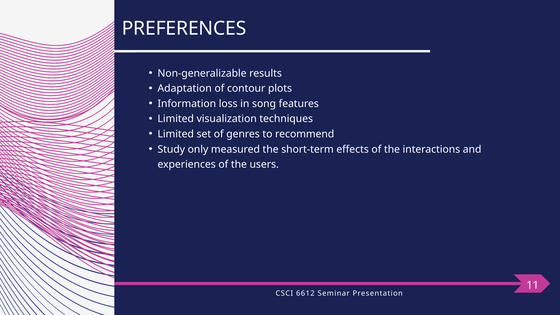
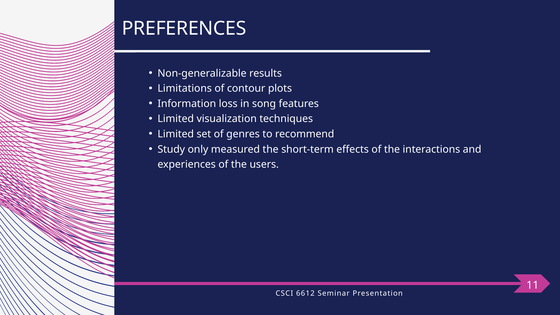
Adaptation: Adaptation -> Limitations (185, 89)
